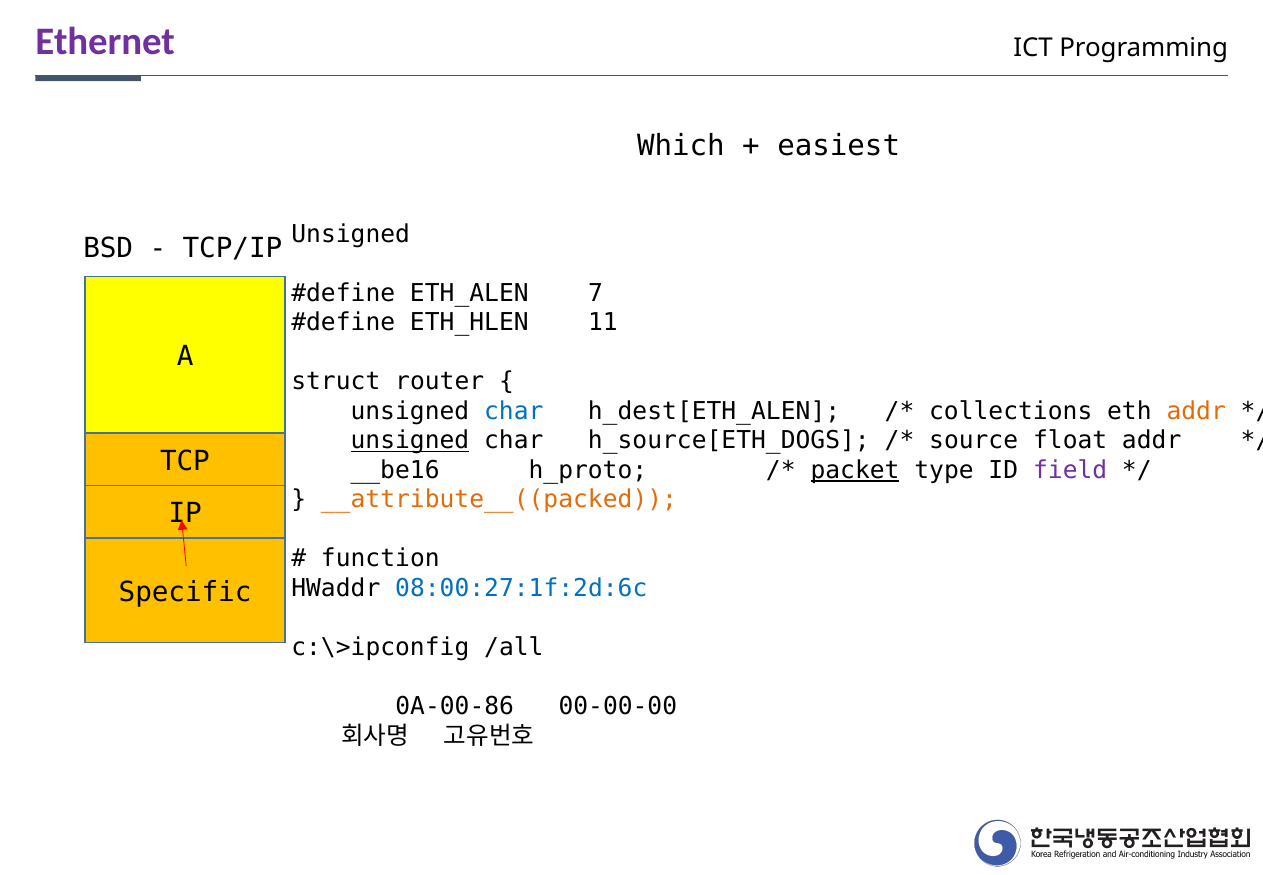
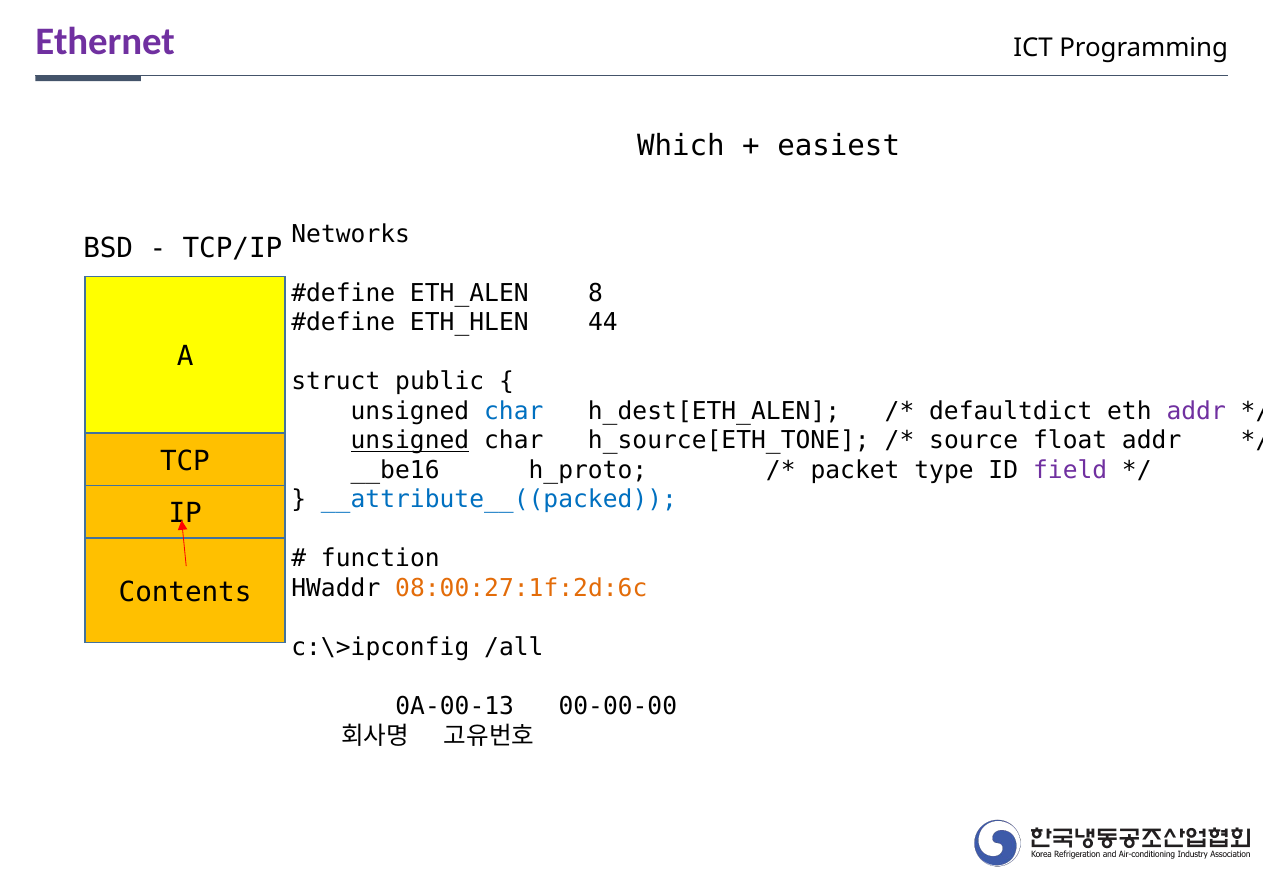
Unsigned: Unsigned -> Networks (351, 234)
7: 7 -> 8 (596, 293)
11: 11 -> 44 (603, 322)
router: router -> public (440, 381)
collections: collections -> defaultdict (1011, 411)
addr colour: orange -> purple (1196, 411)
h_source[ETH_DOGS: h_source[ETH_DOGS -> h_source[ETH_TONE (729, 440)
packet underline: present -> none (855, 470)
__attribute__((packed colour: orange -> blue (499, 499)
08:00:27:1f:2d:6c colour: blue -> orange (521, 588)
Specific: Specific -> Contents (185, 592)
0A-00-86: 0A-00-86 -> 0A-00-13 (455, 706)
